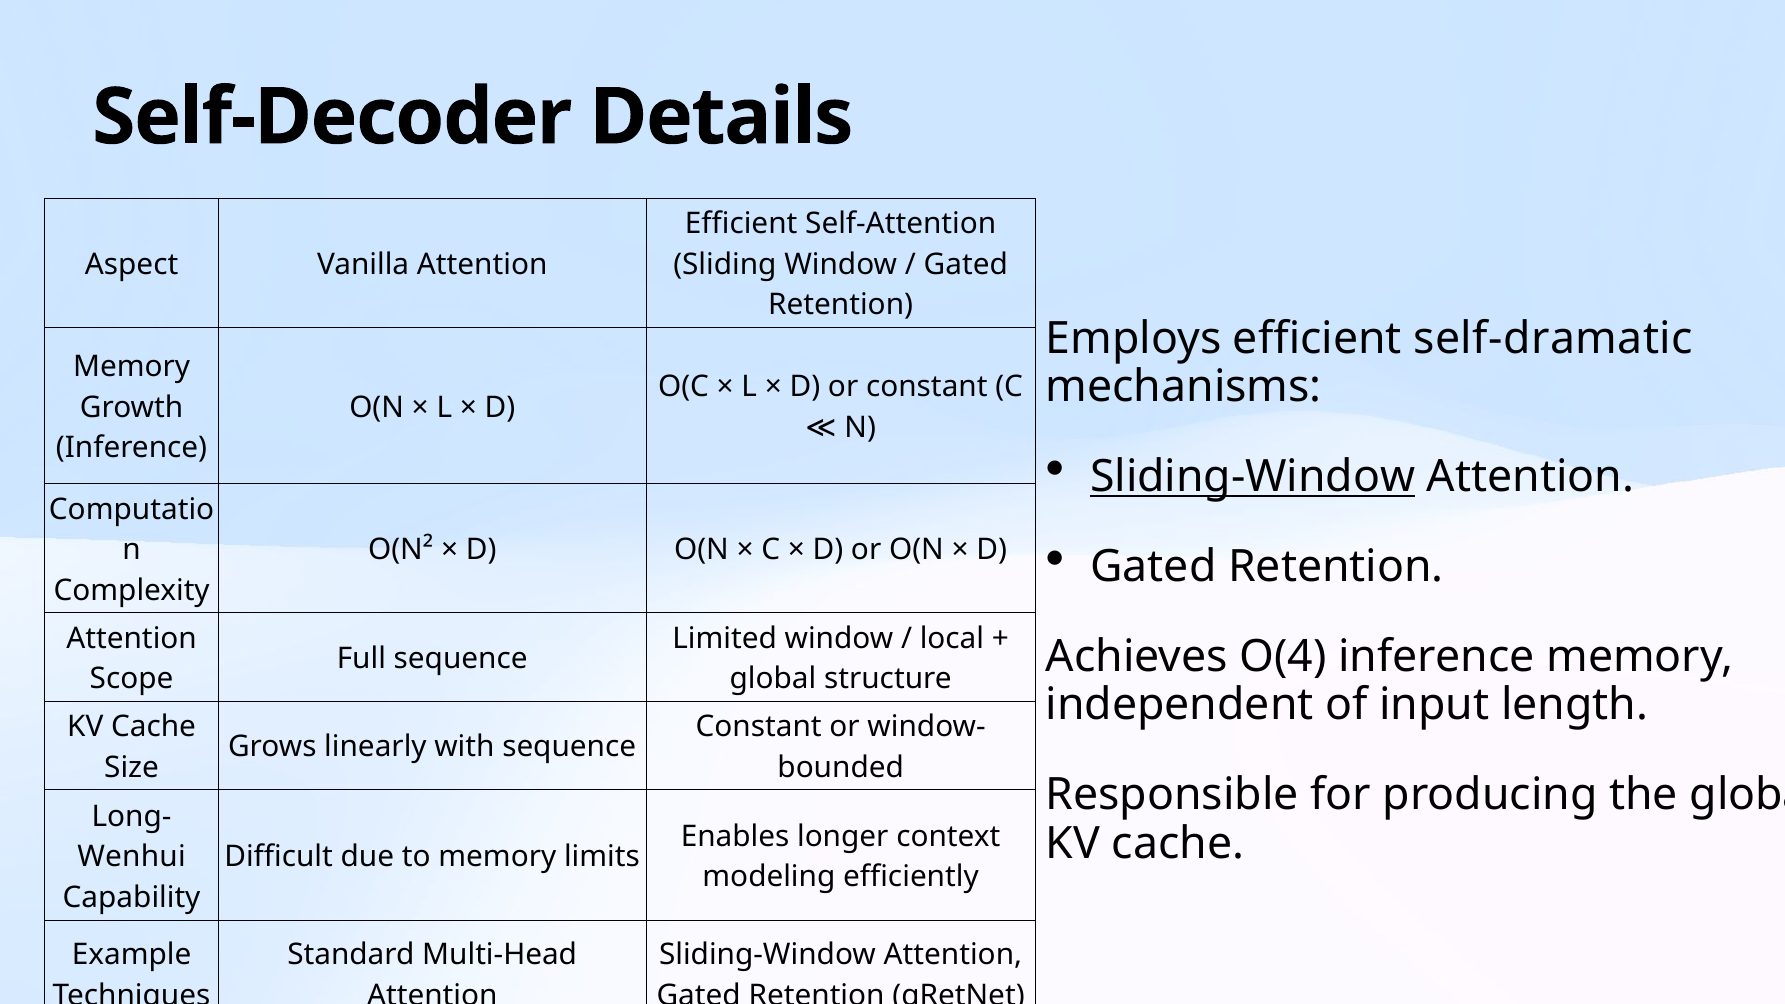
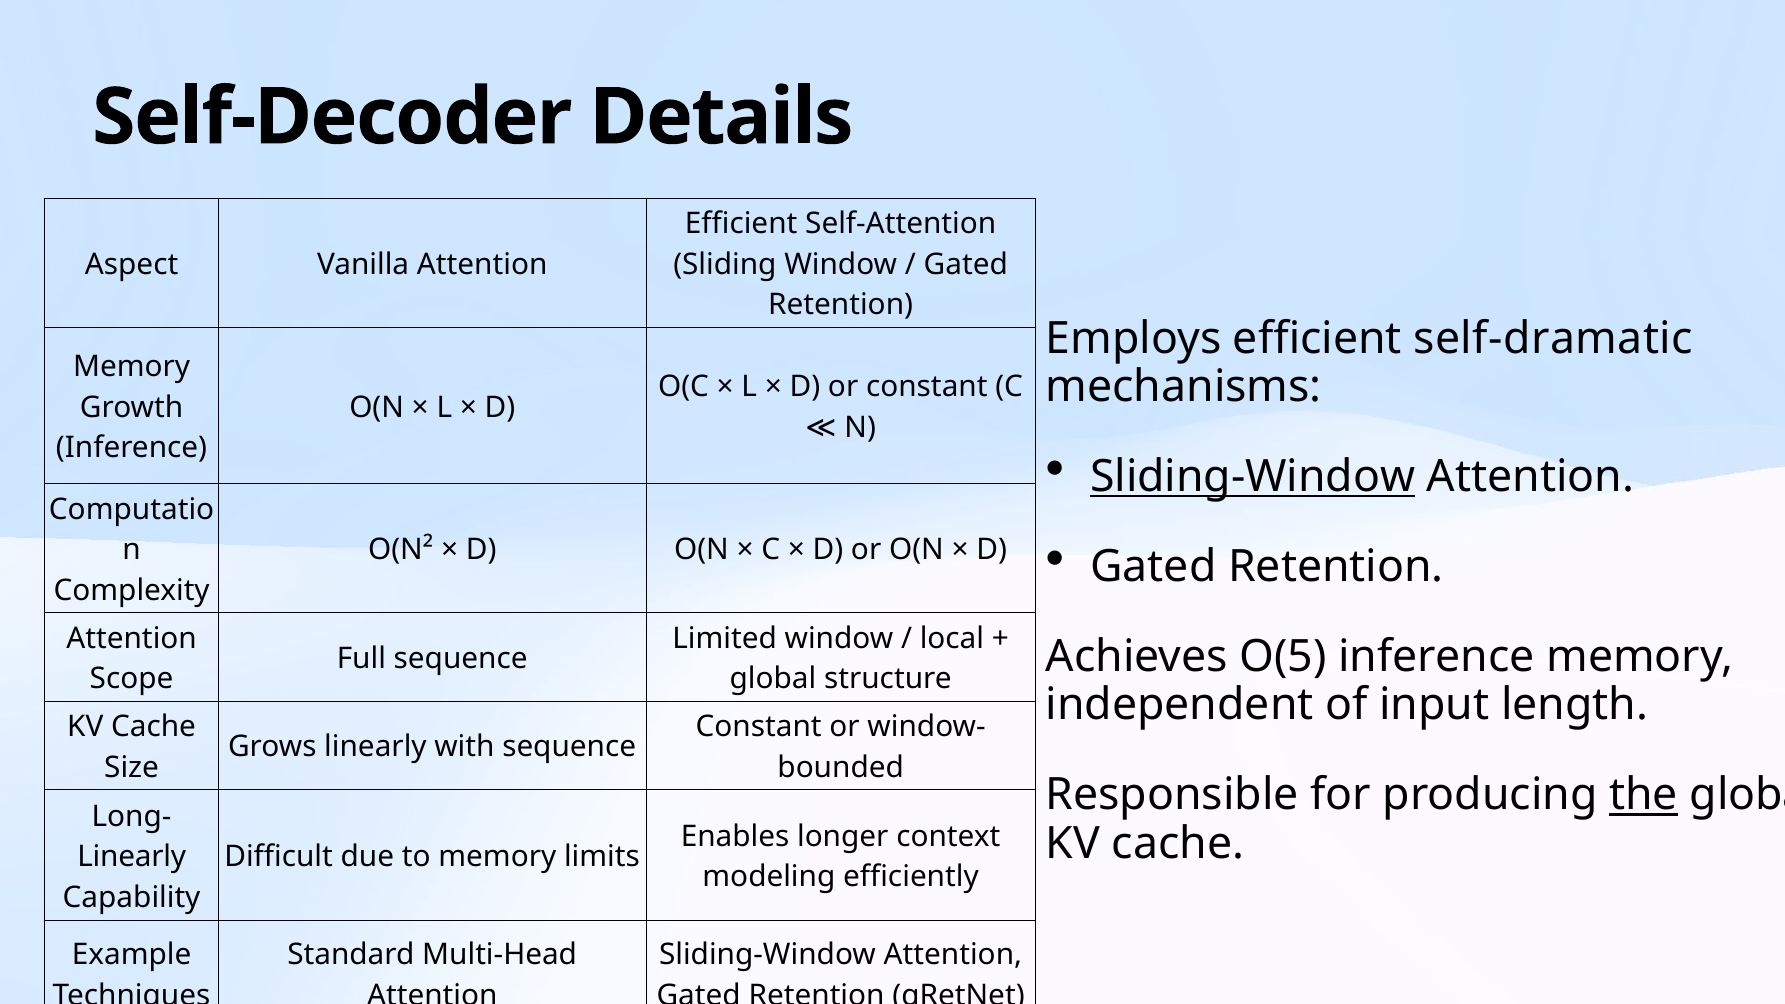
O(4: O(4 -> O(5 (1283, 657)
the underline: none -> present (1644, 795)
Wenhui: Wenhui -> Linearly (132, 857)
